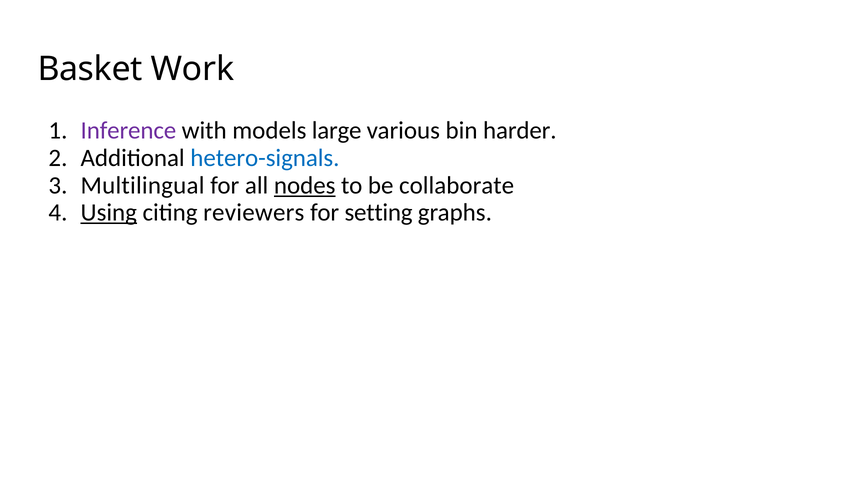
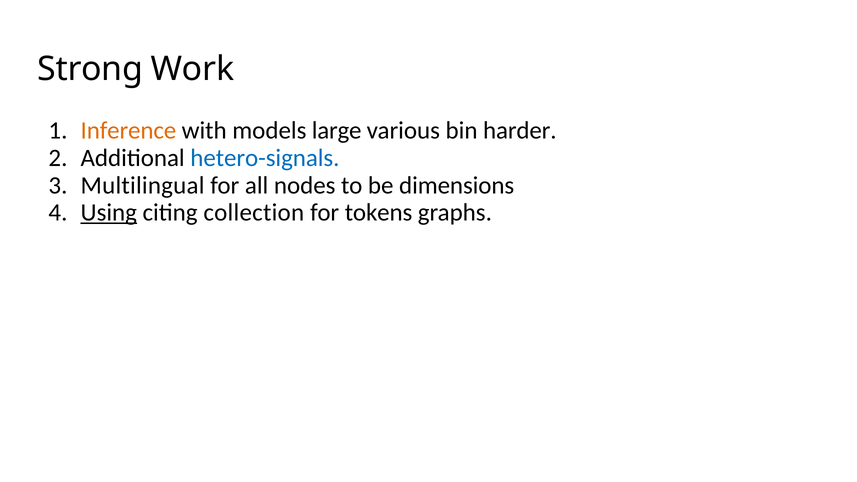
Basket: Basket -> Strong (90, 69)
Inference colour: purple -> orange (128, 130)
nodes underline: present -> none (305, 185)
collaborate: collaborate -> dimensions (457, 185)
reviewers: reviewers -> collection (254, 213)
setting: setting -> tokens (379, 213)
